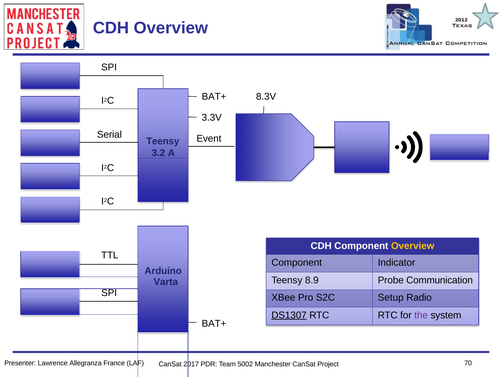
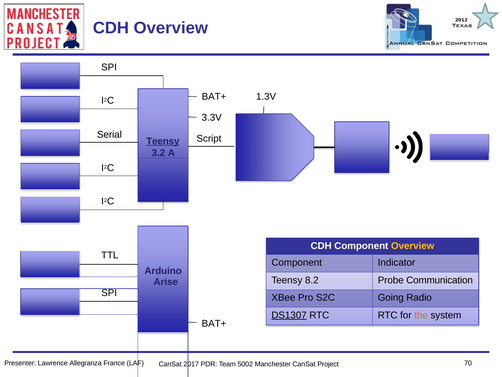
8.3V: 8.3V -> 1.3V (266, 97)
Event: Event -> Script (209, 138)
Teensy underline: none -> present (163, 141)
8.9: 8.9 -> 8.2 (312, 280)
Varta: Varta -> Arise (166, 282)
Setup: Setup -> Going (391, 297)
the colour: purple -> orange (421, 315)
